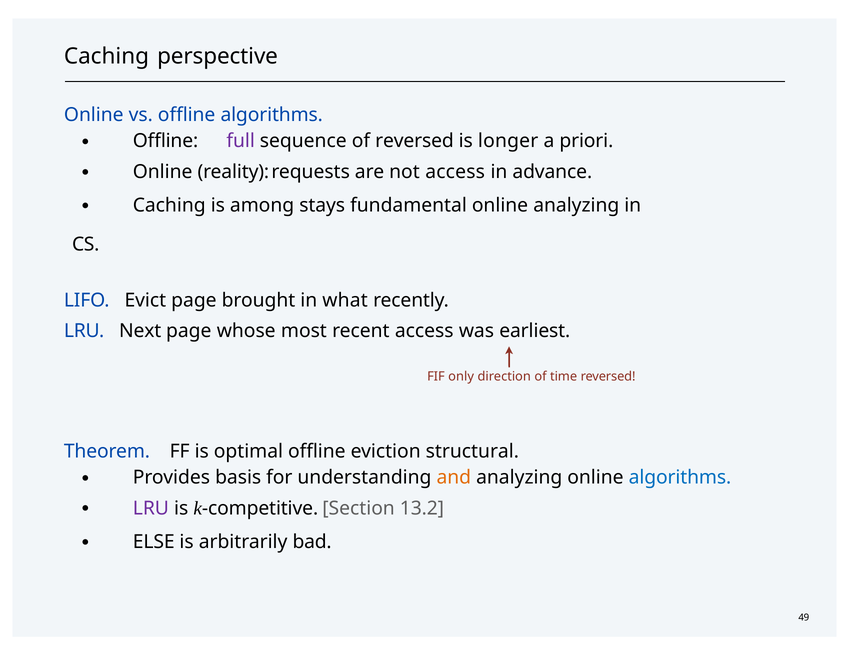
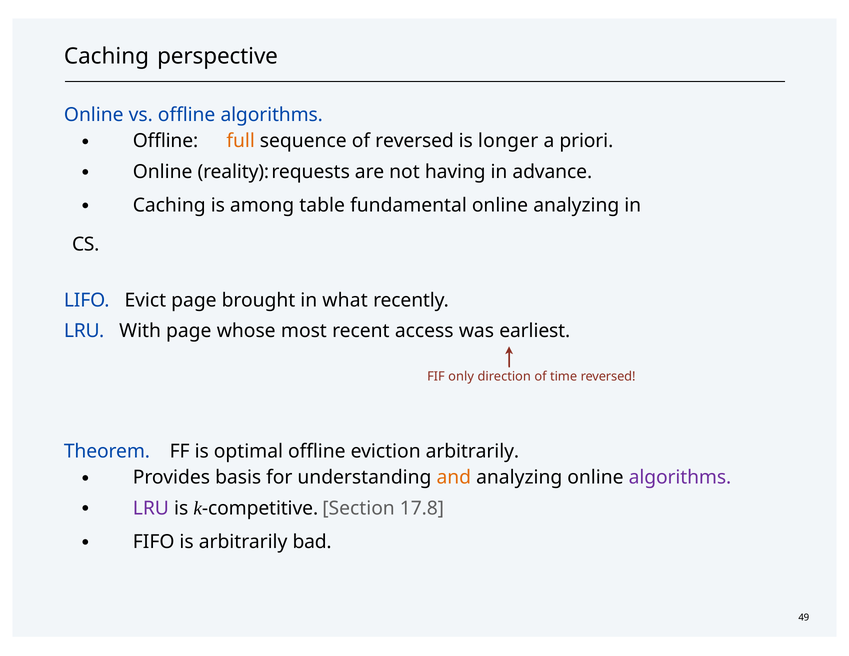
full colour: purple -> orange (241, 141)
not access: access -> having (455, 172)
stays: stays -> table (322, 205)
Next: Next -> With (140, 331)
eviction structural: structural -> arbitrarily (472, 451)
algorithms colour: blue -> purple (680, 478)
13.2: 13.2 -> 17.8 (422, 508)
ELSE: ELSE -> FIFO (154, 542)
